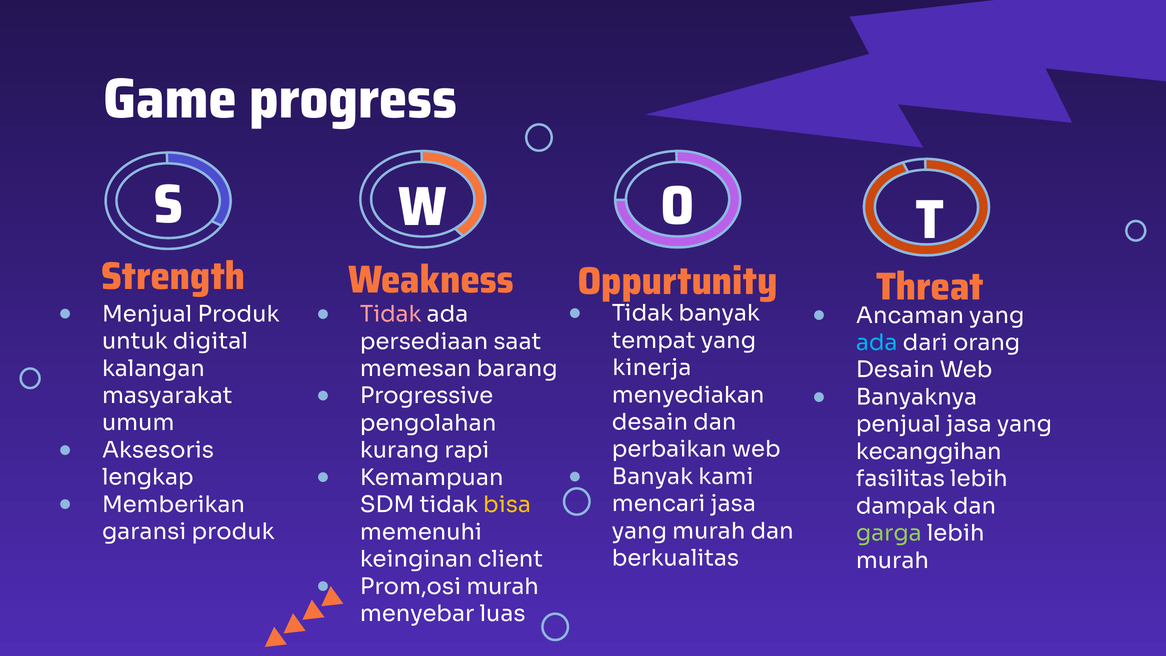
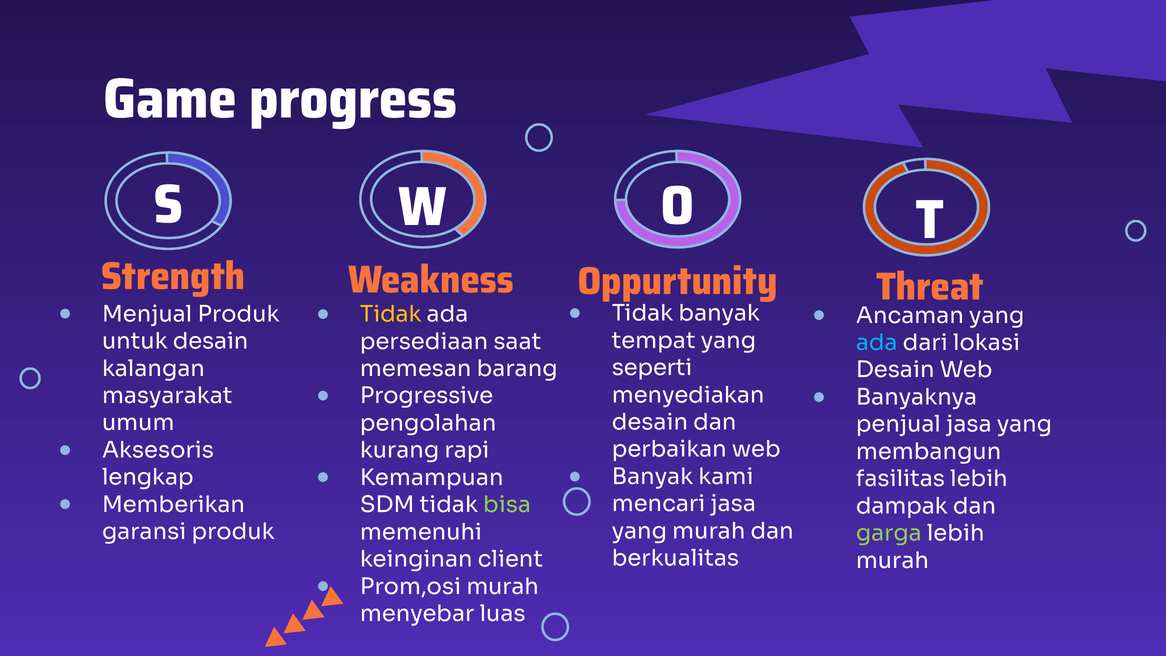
Tidak colour: pink -> yellow (391, 314)
untuk digital: digital -> desain (211, 341)
orang: orang -> lokasi (987, 343)
kinerja: kinerja -> seperti (652, 368)
kecanggihan: kecanggihan -> membangun (929, 452)
bisa colour: yellow -> light green (507, 505)
